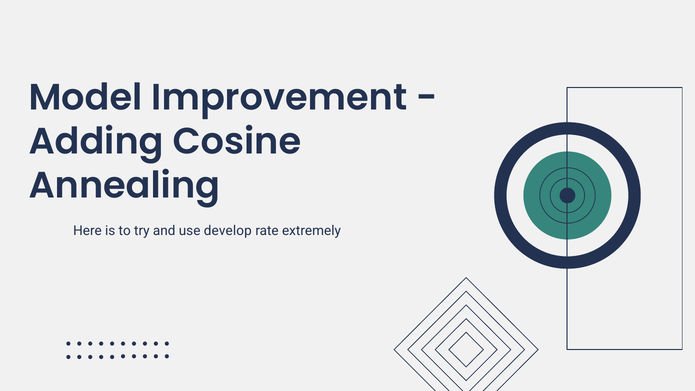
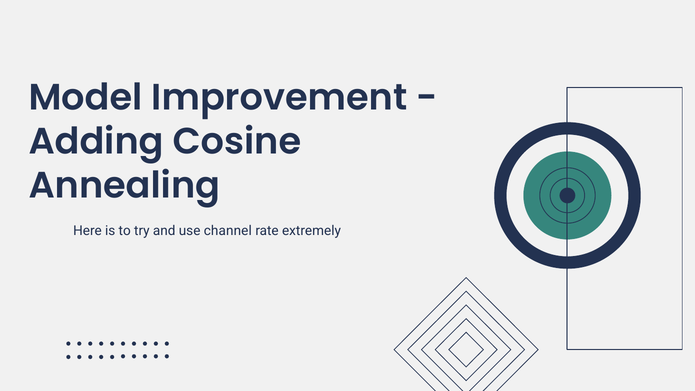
develop: develop -> channel (228, 231)
